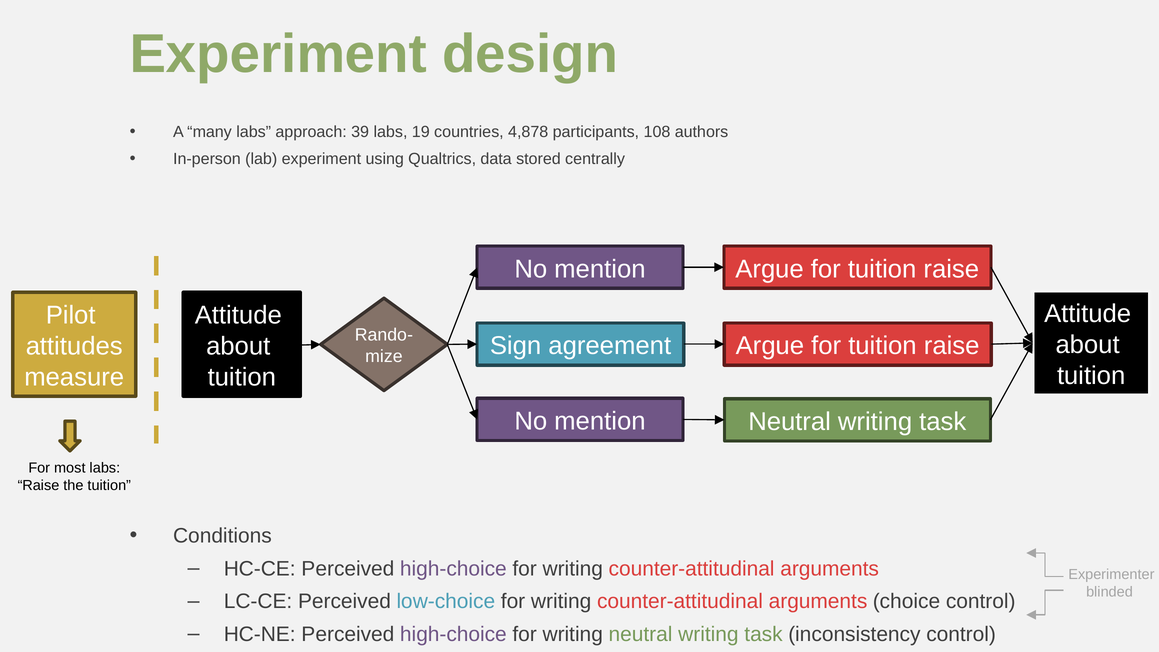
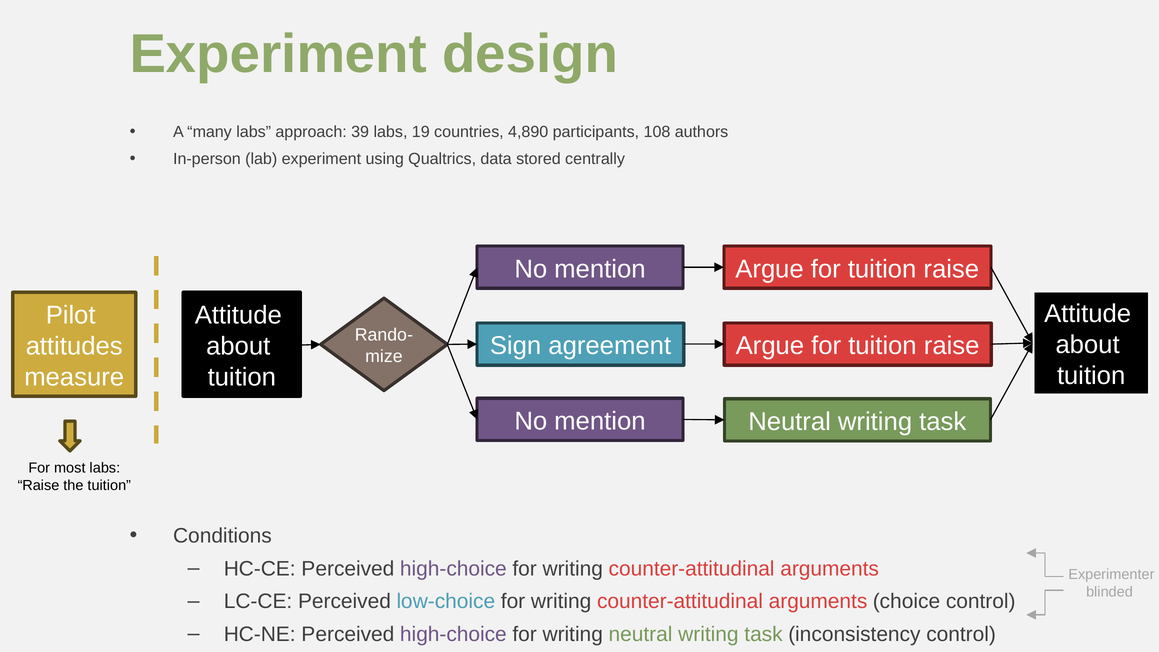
4,878: 4,878 -> 4,890 (528, 132)
